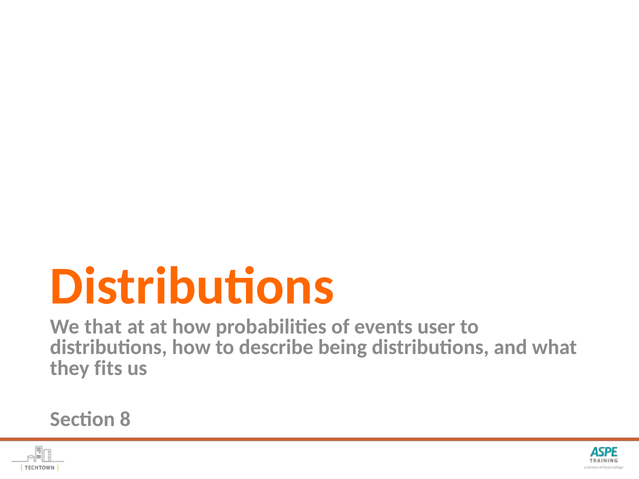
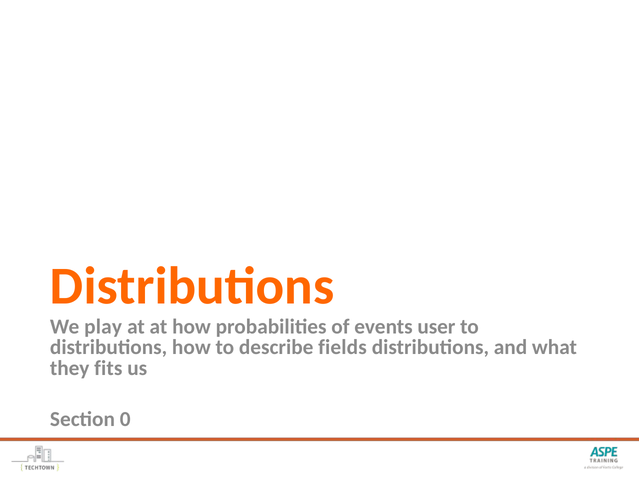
that: that -> play (103, 327)
being: being -> fields (343, 348)
8: 8 -> 0 (125, 420)
